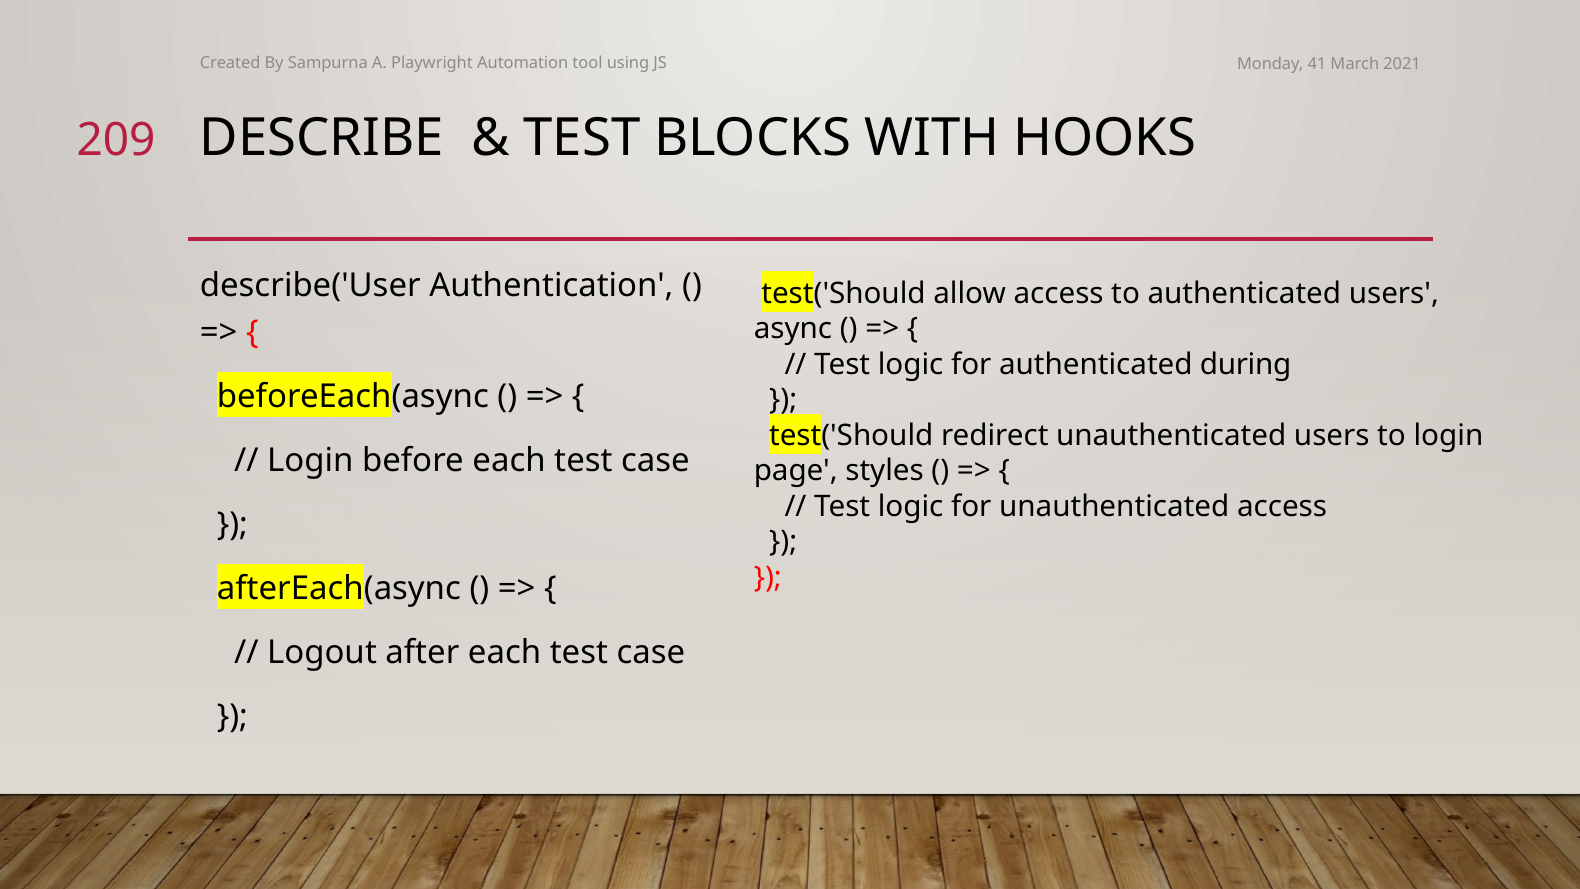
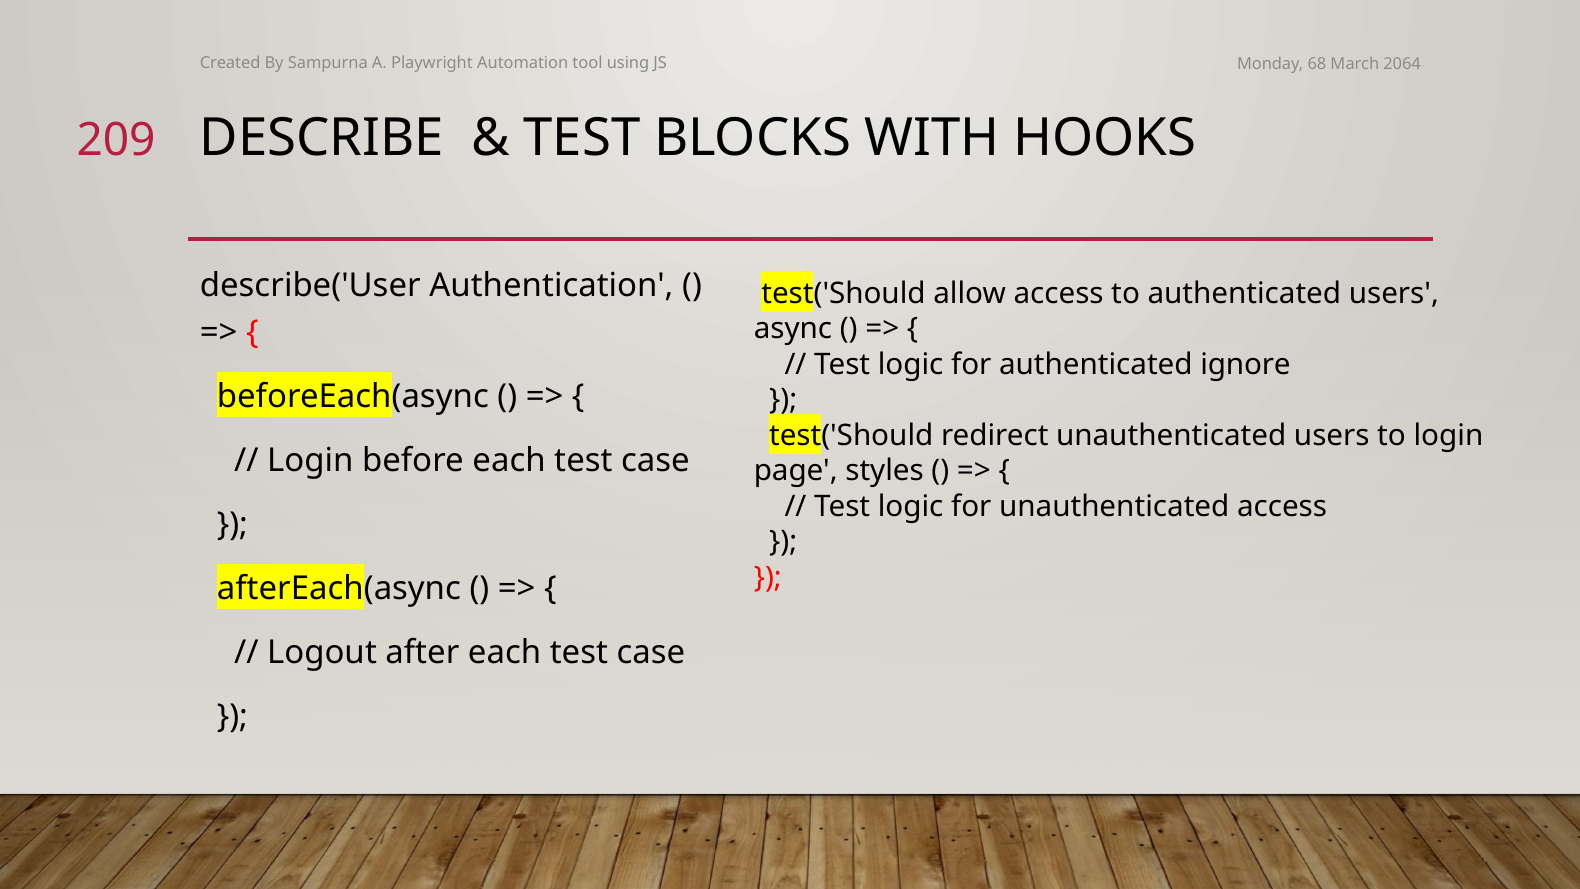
41: 41 -> 68 (1317, 64)
2021: 2021 -> 2064 (1402, 64)
during: during -> ignore (1245, 364)
